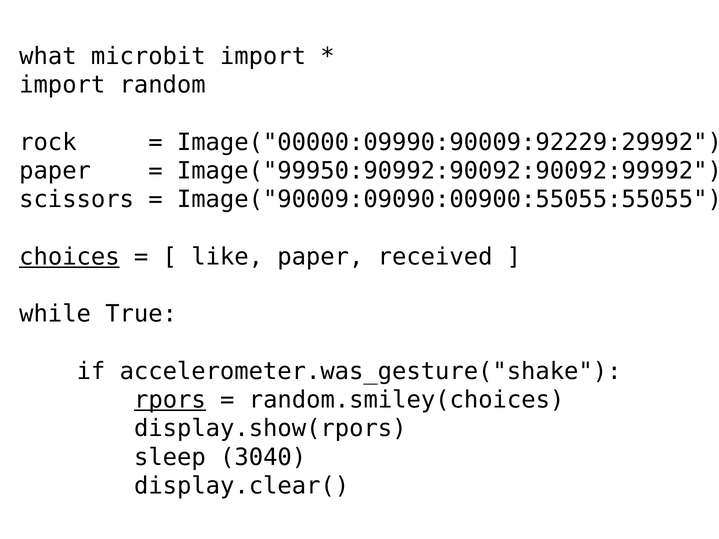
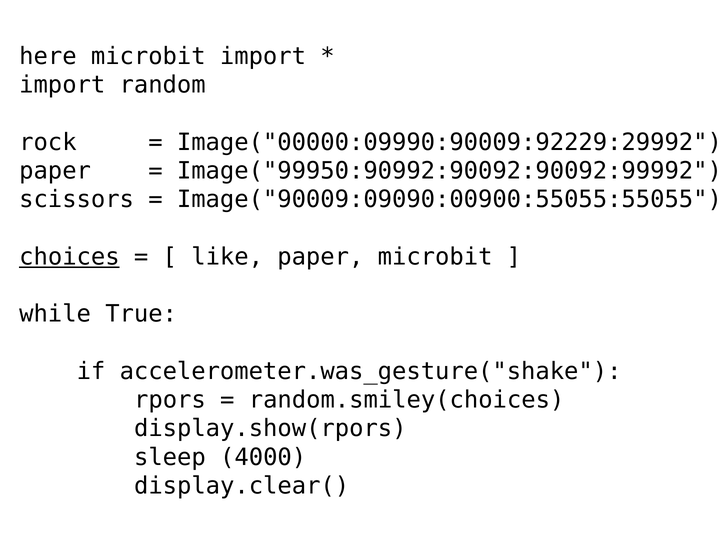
what: what -> here (48, 56)
paper received: received -> microbit (435, 257)
rpors underline: present -> none (170, 400)
3040: 3040 -> 4000 (263, 457)
